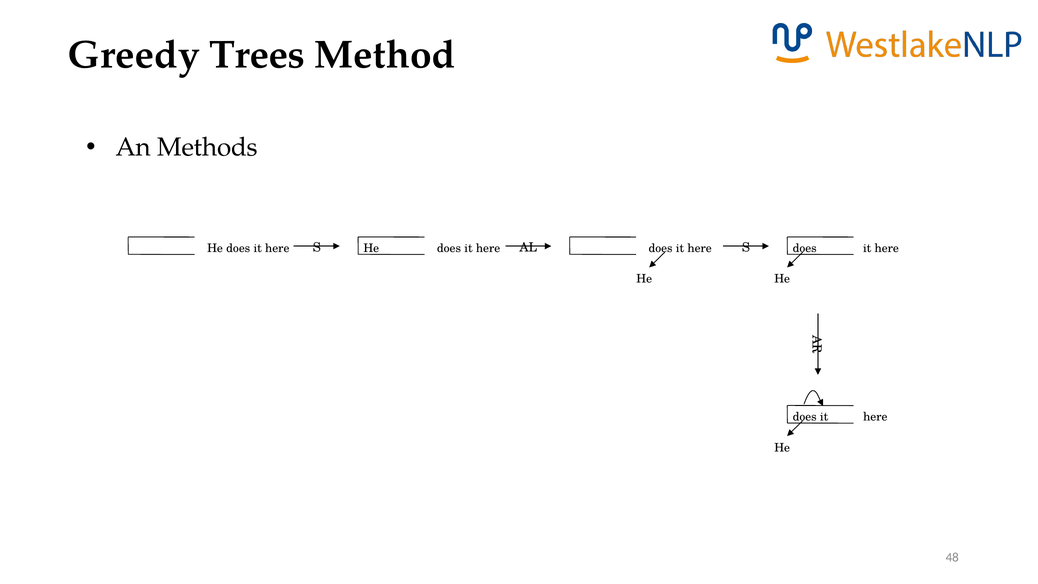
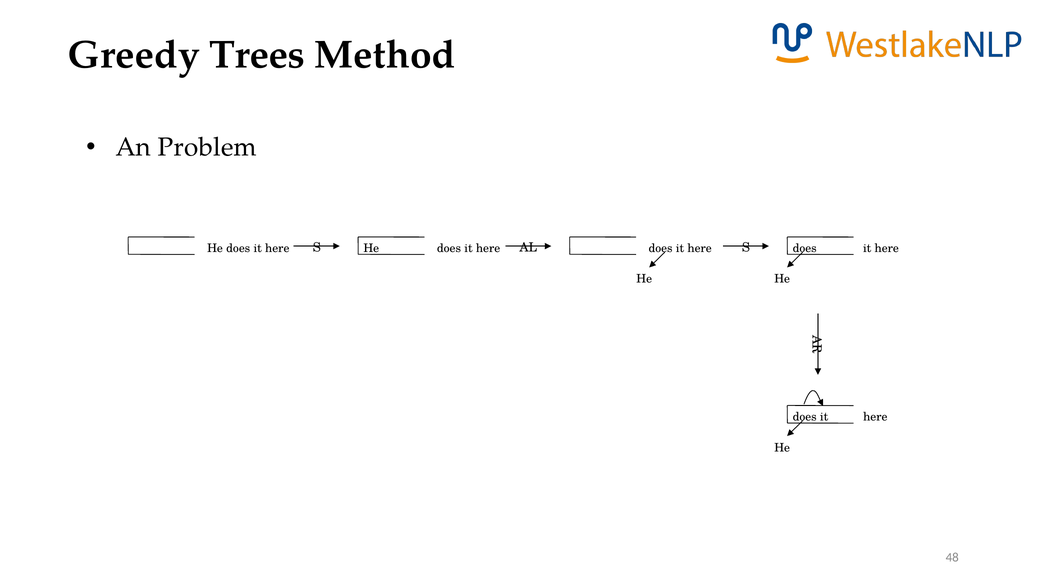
Methods: Methods -> Problem (207, 147)
